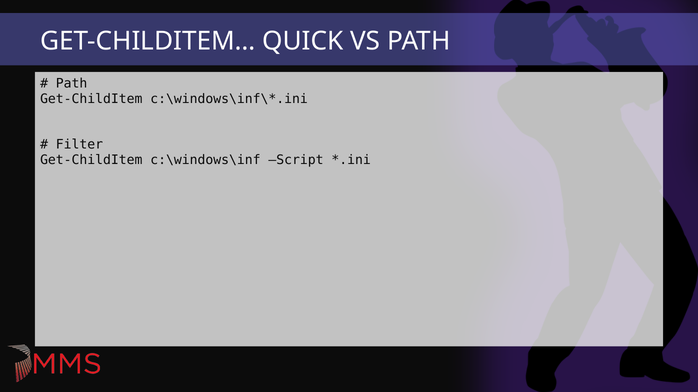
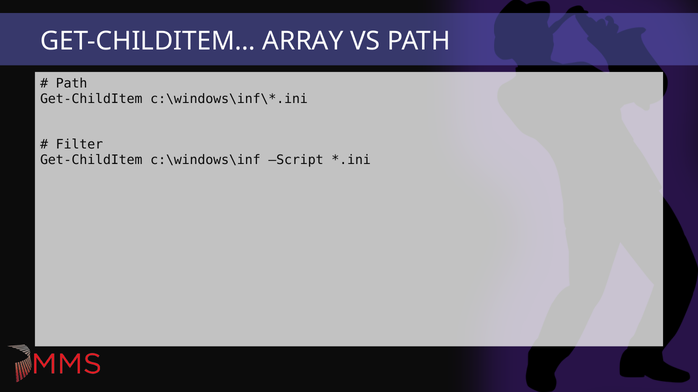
QUICK: QUICK -> ARRAY (303, 41)
